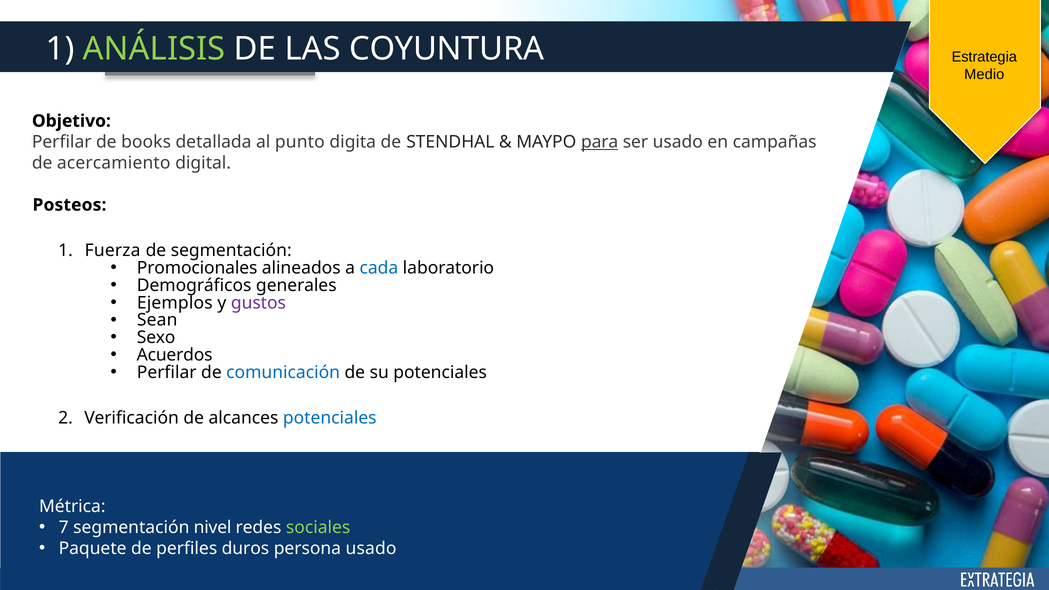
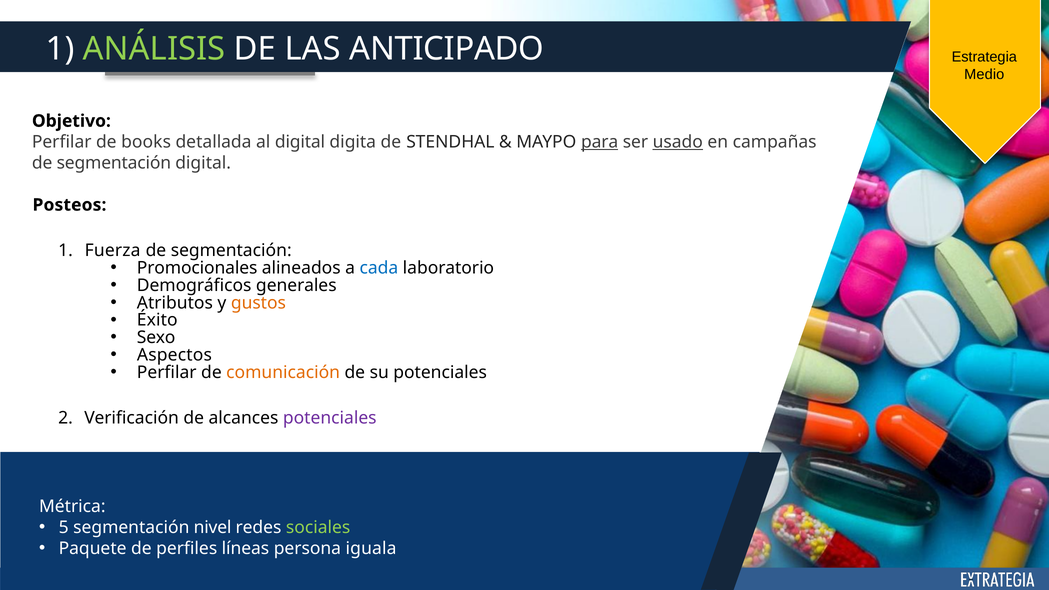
COYUNTURA: COYUNTURA -> ANTICIPADO (447, 49)
al punto: punto -> digital (300, 142)
usado underline: none -> present (678, 142)
acercamiento: acercamiento -> segmentación (114, 163)
Ejemplos: Ejemplos -> Atributos (175, 303)
gustos colour: purple -> orange (258, 303)
Sean: Sean -> Éxito (157, 320)
Acuerdos: Acuerdos -> Aspectos (174, 355)
comunicación colour: blue -> orange (283, 373)
potenciales colour: blue -> purple (330, 418)
7: 7 -> 5 (64, 527)
duros: duros -> líneas (245, 548)
persona usado: usado -> iguala (371, 548)
